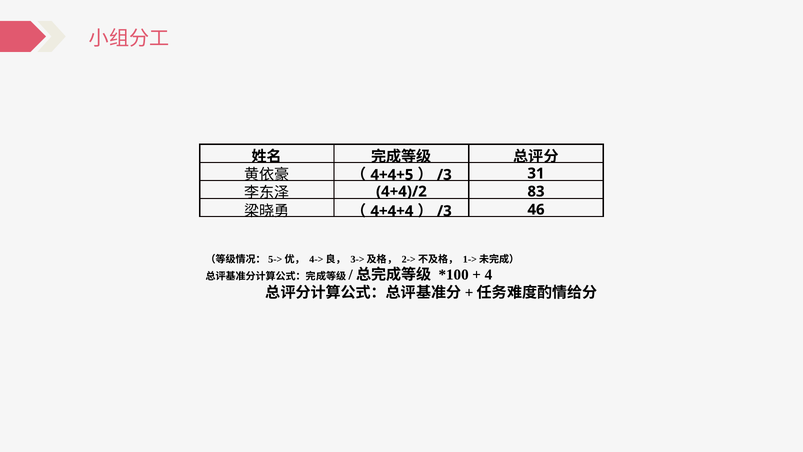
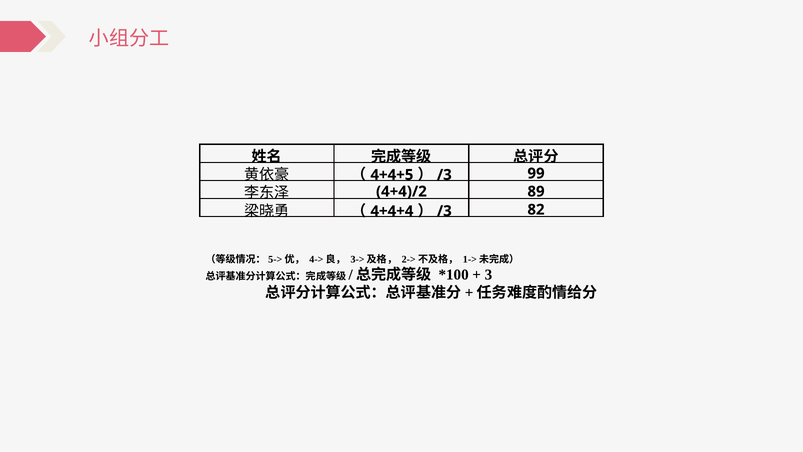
31: 31 -> 99 (536, 173)
83: 83 -> 89 (536, 191)
46: 46 -> 82 (536, 209)
4: 4 -> 3 (488, 274)
